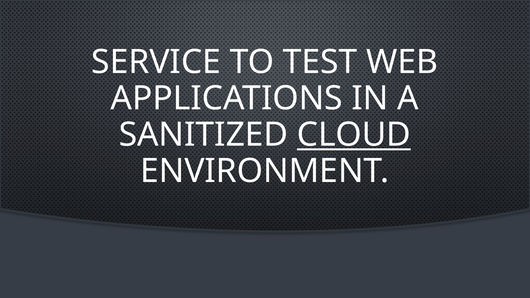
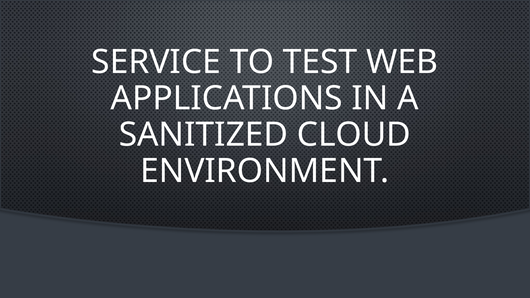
CLOUD underline: present -> none (354, 135)
